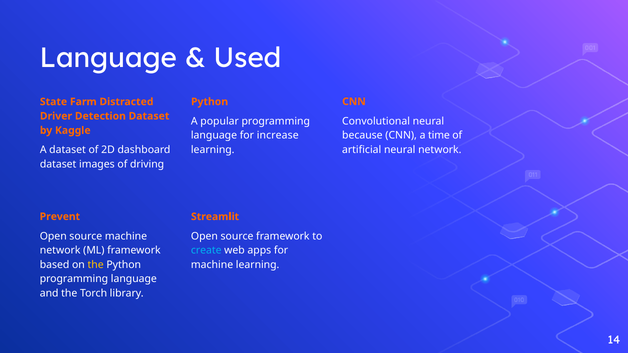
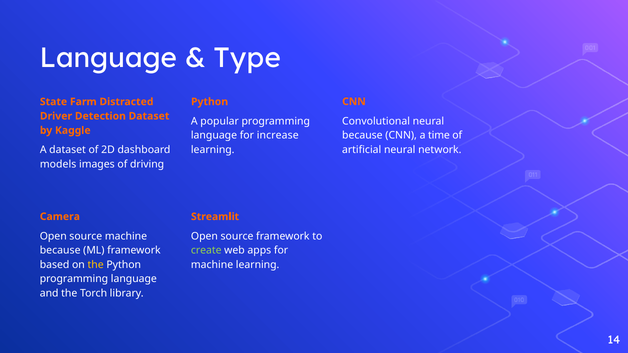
Used: Used -> Type (247, 58)
dataset: dataset -> models (58, 164)
Prevent: Prevent -> Camera (60, 217)
network: network -> because (60, 251)
create colour: light blue -> light green (206, 251)
